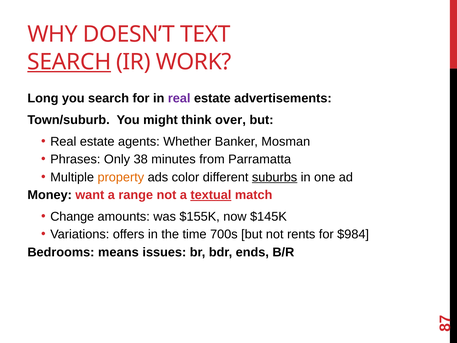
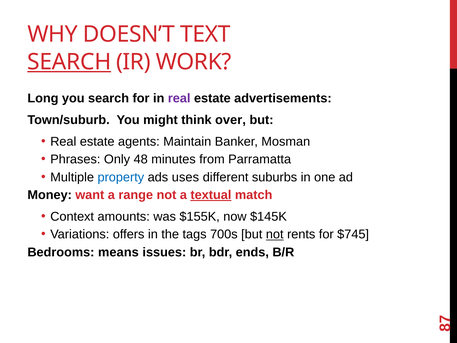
Whether: Whether -> Maintain (187, 142)
38: 38 -> 48 (141, 159)
property colour: orange -> blue (121, 177)
color: color -> uses (185, 177)
suburbs underline: present -> none (275, 177)
Change: Change -> Context (72, 216)
time: time -> tags (195, 234)
not underline: none -> present (275, 234)
$984: $984 -> $745 (353, 234)
